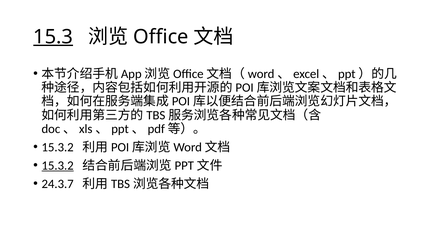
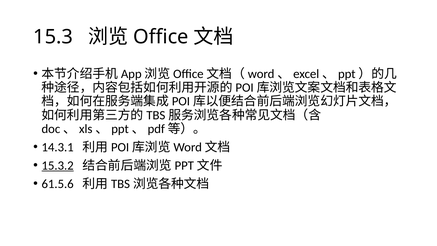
15.3 underline: present -> none (53, 37)
15.3.2: 15.3.2 -> 14.3.1 (58, 147)
24.3.7: 24.3.7 -> 61.5.6 (58, 184)
